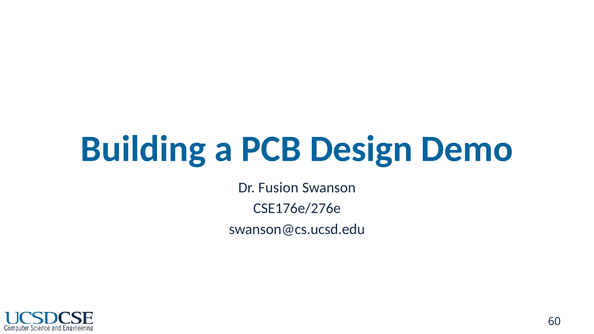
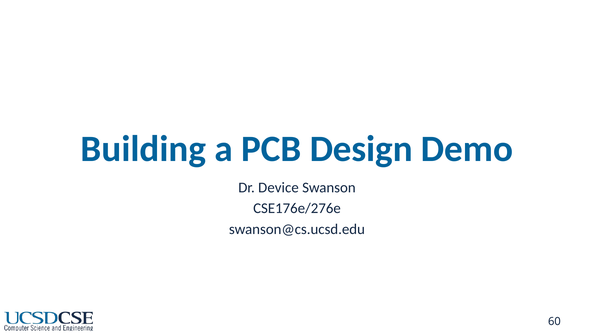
Fusion: Fusion -> Device (278, 188)
